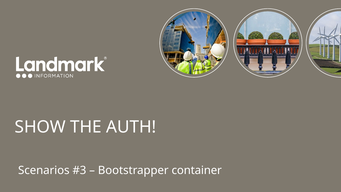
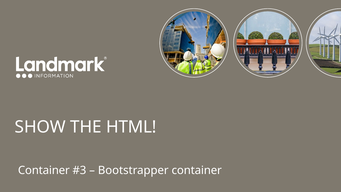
AUTH: AUTH -> HTML (131, 127)
Scenarios: Scenarios -> Container (44, 170)
